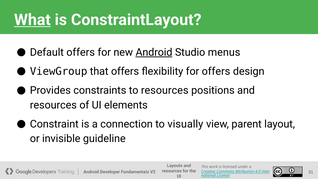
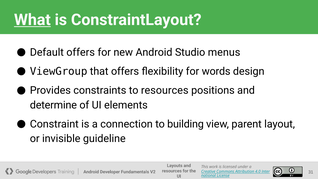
Android underline: present -> none (154, 52)
for offers: offers -> words (216, 71)
resources: resources -> determine (53, 105)
visually: visually -> building (186, 124)
